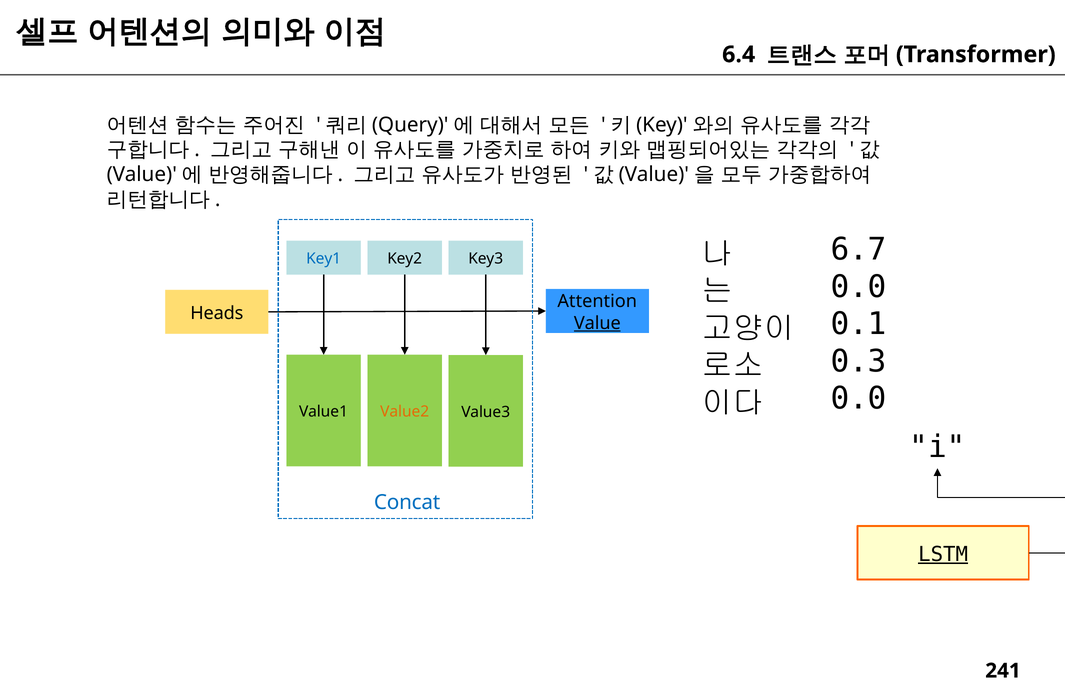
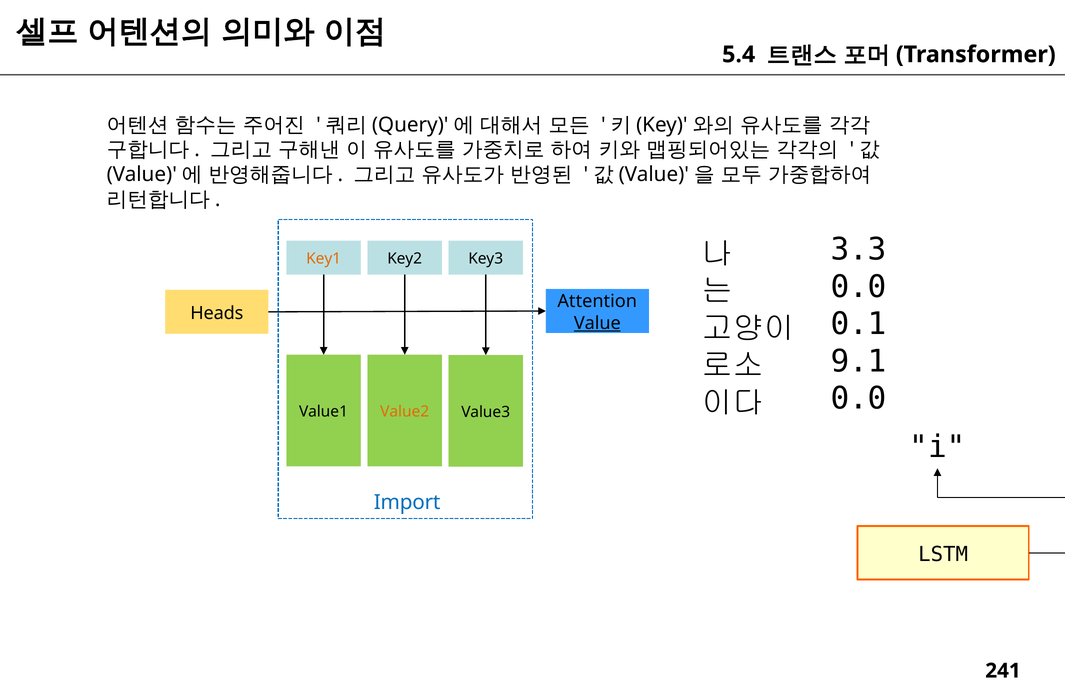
6.4: 6.4 -> 5.4 (739, 55)
6.7: 6.7 -> 3.3 (859, 250)
Key1 colour: blue -> orange (324, 259)
0.3: 0.3 -> 9.1 (859, 362)
Concat: Concat -> Import (407, 503)
LSTM underline: present -> none (943, 555)
